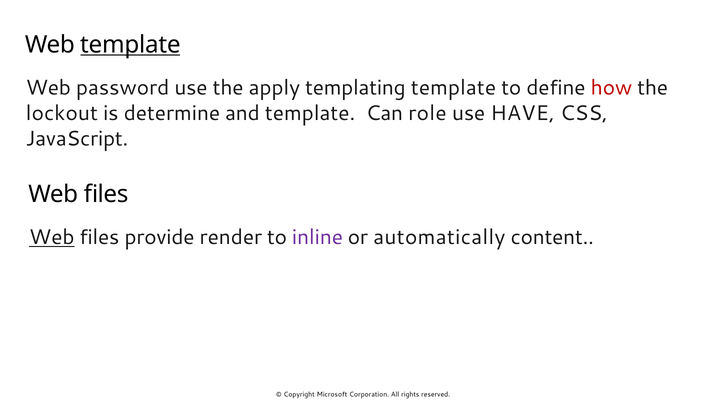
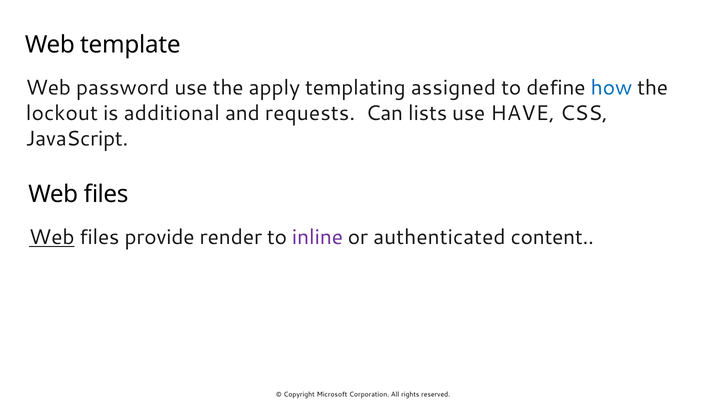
template underline: present -> none (130, 45)
templating template: template -> assigned (453, 88)
how colour: red -> blue (611, 88)
determine: determine -> additional (172, 113)
and template: template -> requests (310, 113)
role: role -> lists (428, 113)
automatically: automatically -> authenticated (439, 238)
